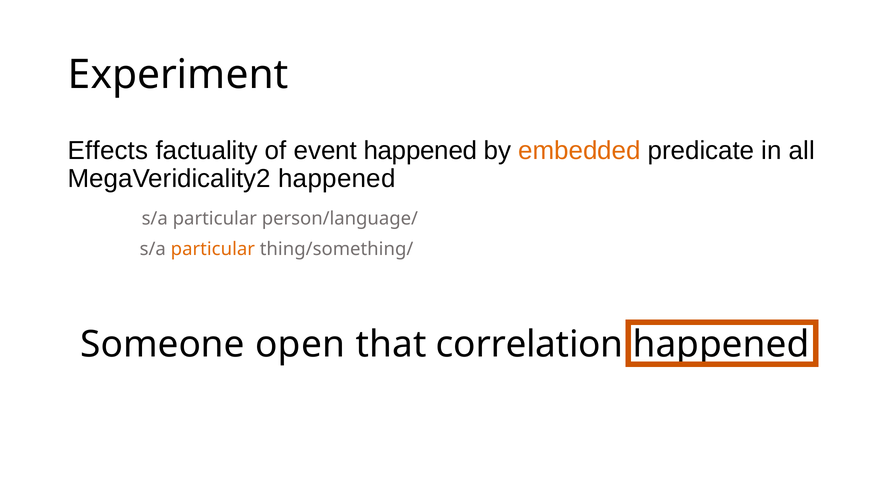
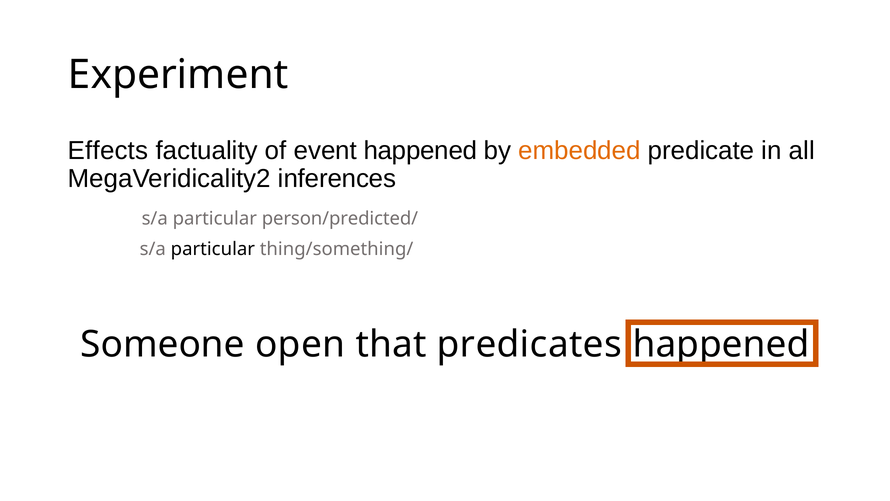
MegaVeridicality2 happened: happened -> inferences (337, 179)
person/language/: person/language/ -> person/predicted/ (340, 218)
particular colour: orange -> black (213, 249)
correlation: correlation -> predicates (529, 344)
